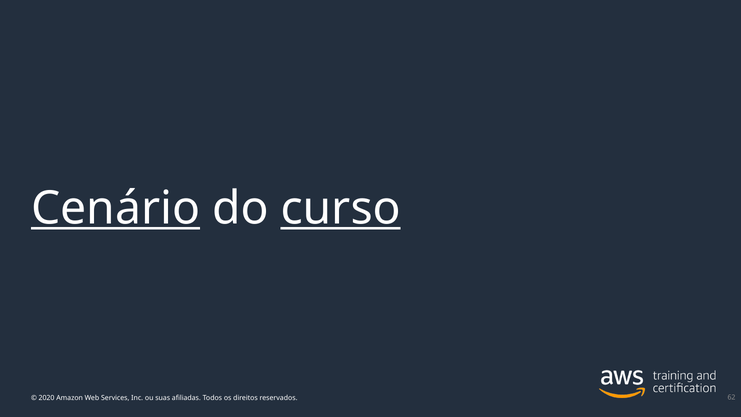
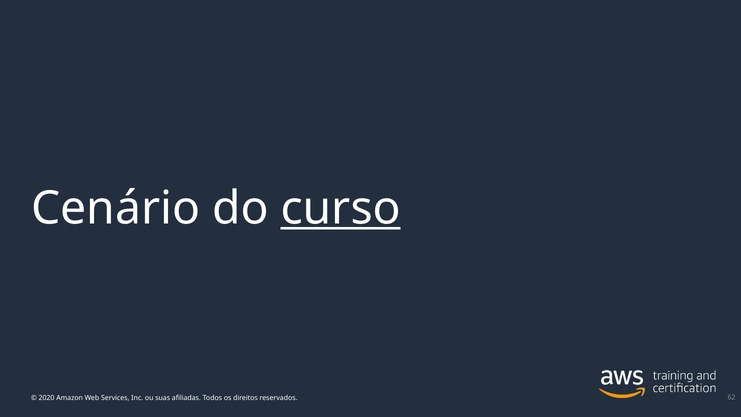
Cenário underline: present -> none (116, 208)
